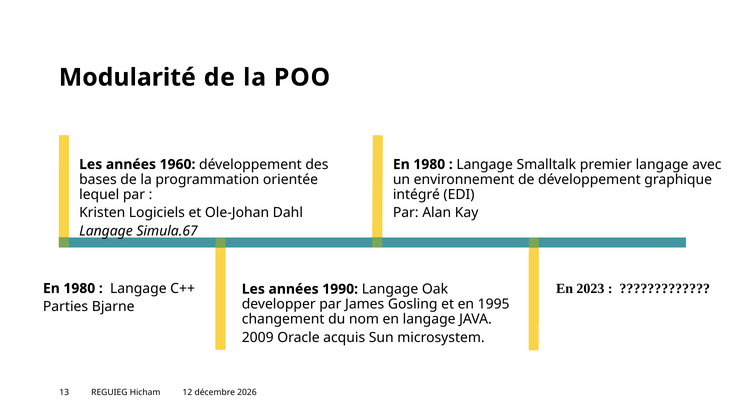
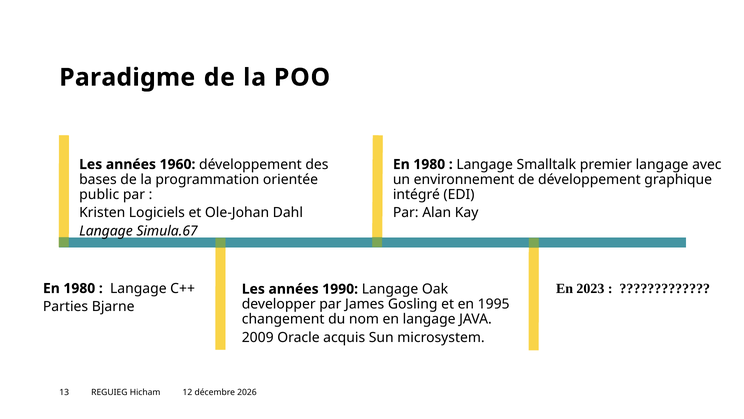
Modularité: Modularité -> Paradigme (127, 77)
lequel: lequel -> public (99, 194)
